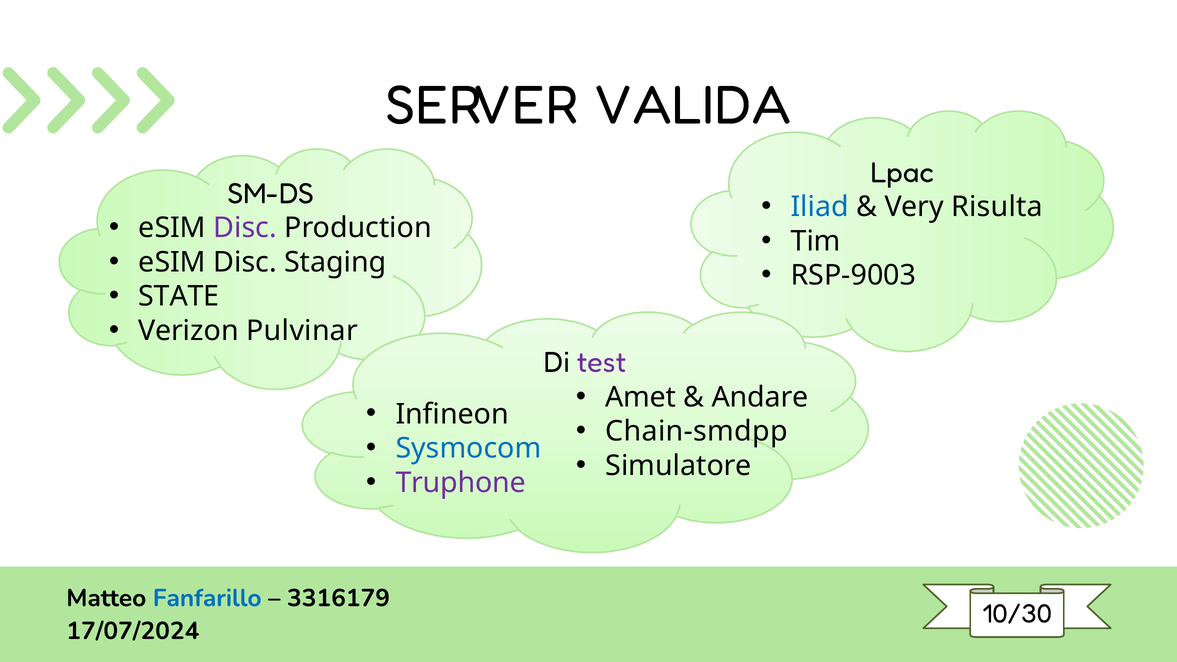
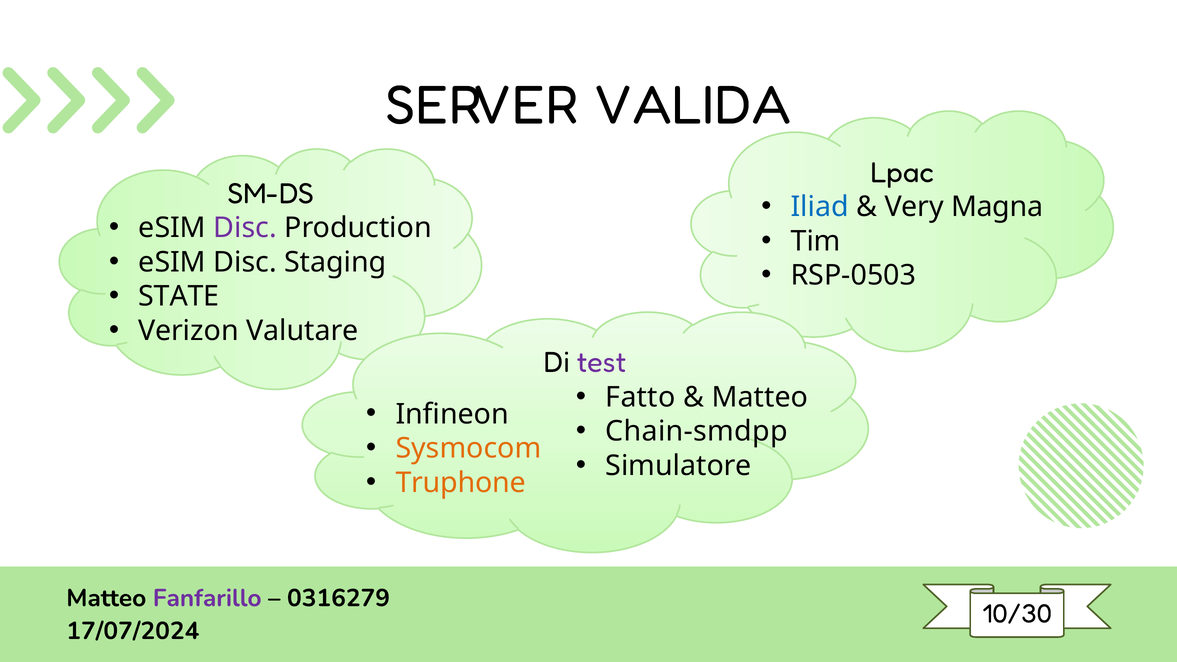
Risulta: Risulta -> Magna (997, 207)
RSP-9003: RSP-9003 -> RSP-0503 (853, 276)
Pulvinar: Pulvinar -> Valutare (302, 331)
Amet: Amet -> Fatto (640, 397)
Andare: Andare -> Matteo (760, 397)
Sysmocom colour: blue -> orange (468, 448)
Truphone colour: purple -> orange (461, 483)
Fanfarillo colour: blue -> purple (207, 598)
3316179: 3316179 -> 0316279 (338, 598)
